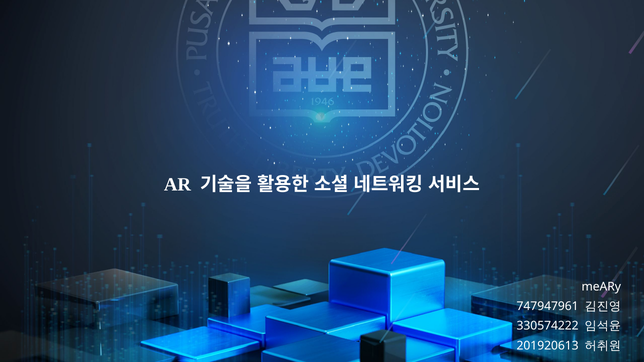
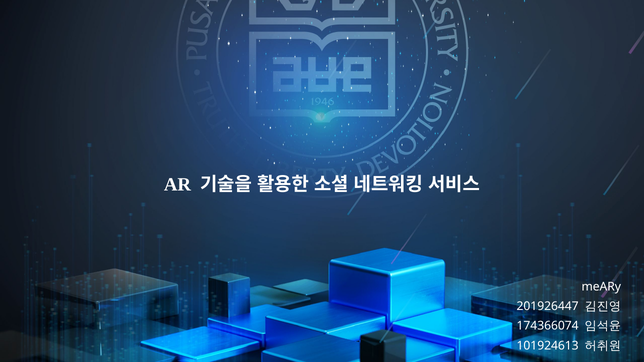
747947961: 747947961 -> 201926447 (548, 306)
330574222: 330574222 -> 174366074 (548, 326)
201920613: 201920613 -> 101924613 (548, 346)
